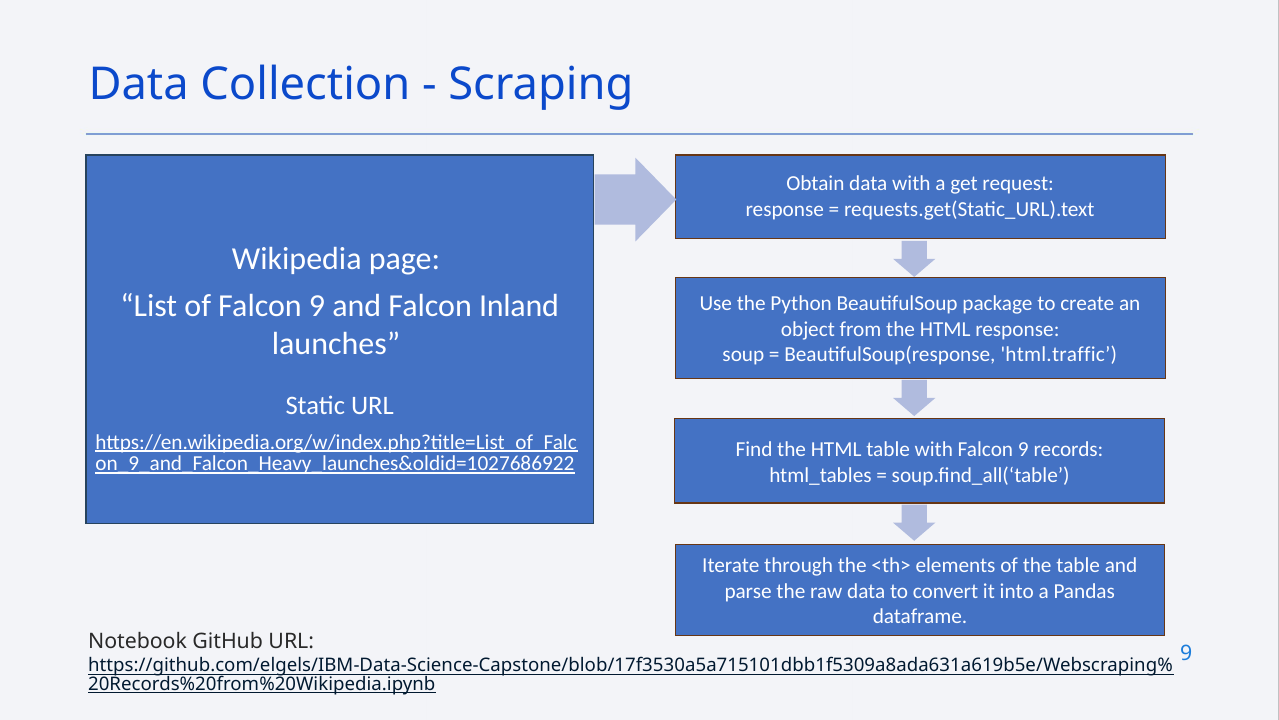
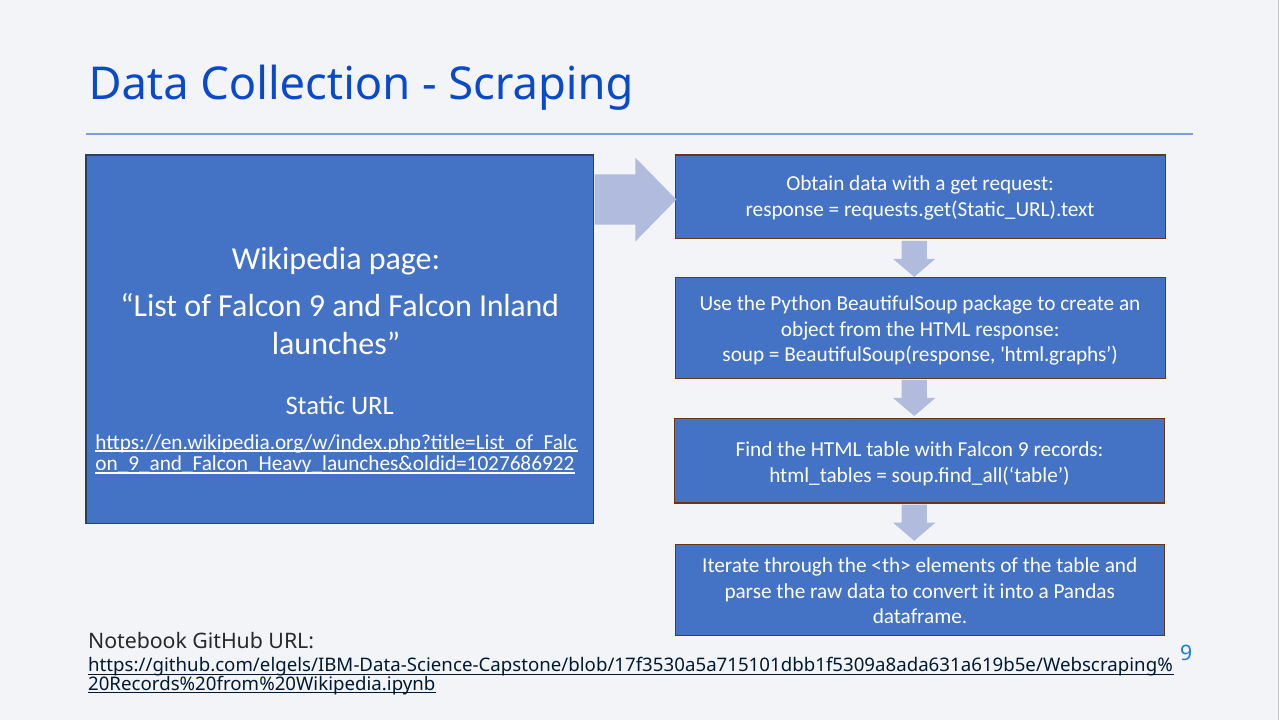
html.traffic: html.traffic -> html.graphs (1059, 355)
